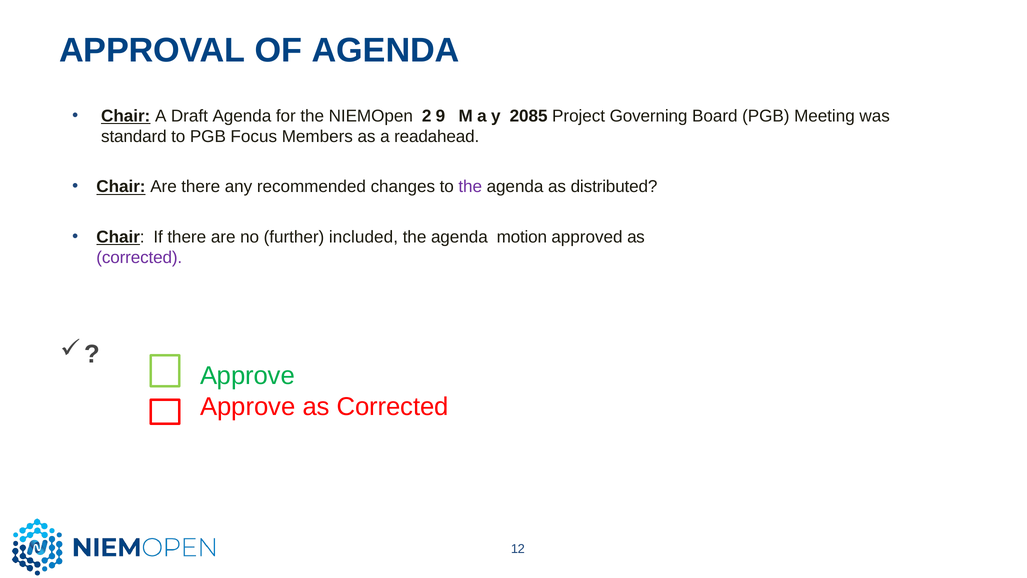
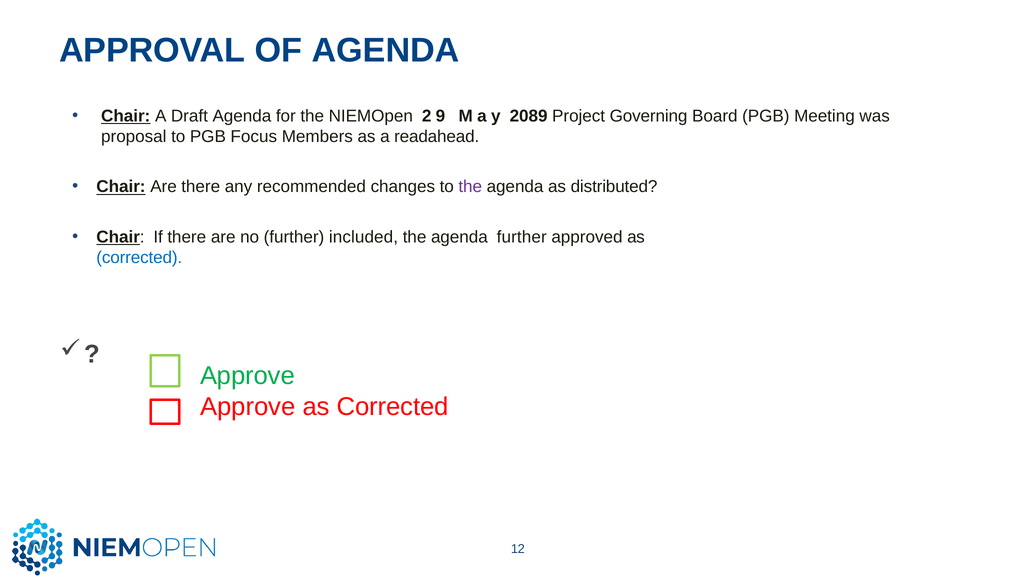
2085: 2085 -> 2089 (529, 116)
standard: standard -> proposal (134, 136)
agenda motion: motion -> further (522, 237)
corrected colour: purple -> blue (139, 257)
